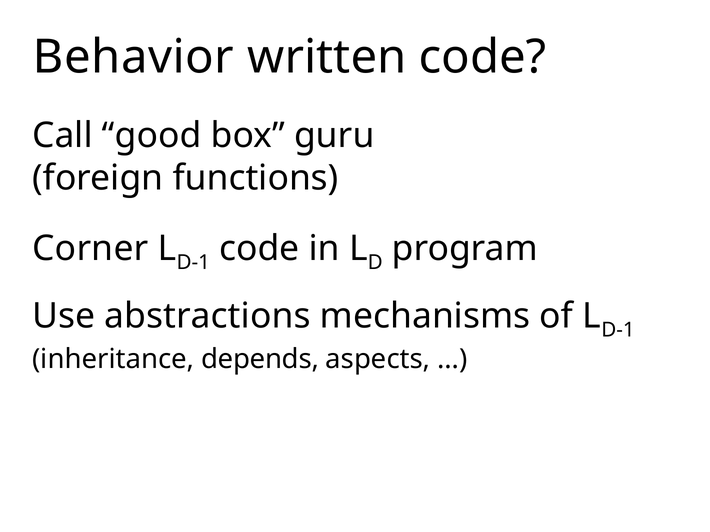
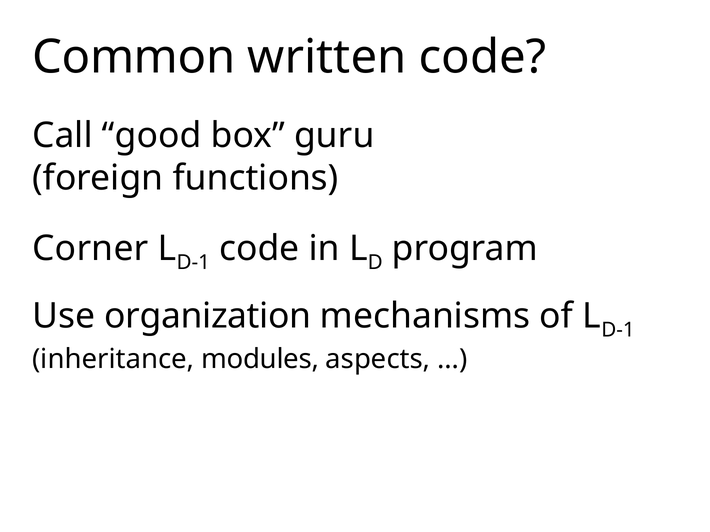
Behavior: Behavior -> Common (134, 57)
abstractions: abstractions -> organization (208, 316)
depends: depends -> modules (260, 359)
